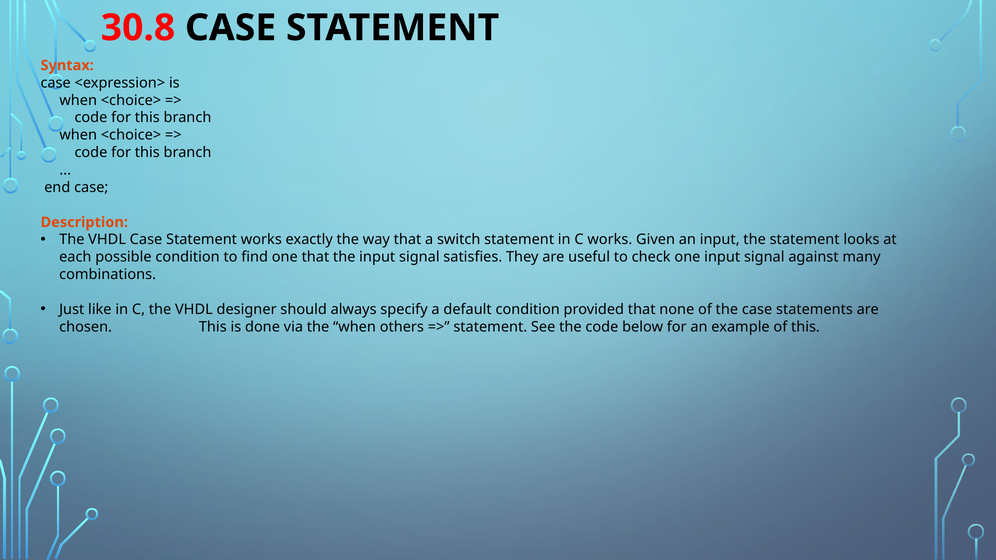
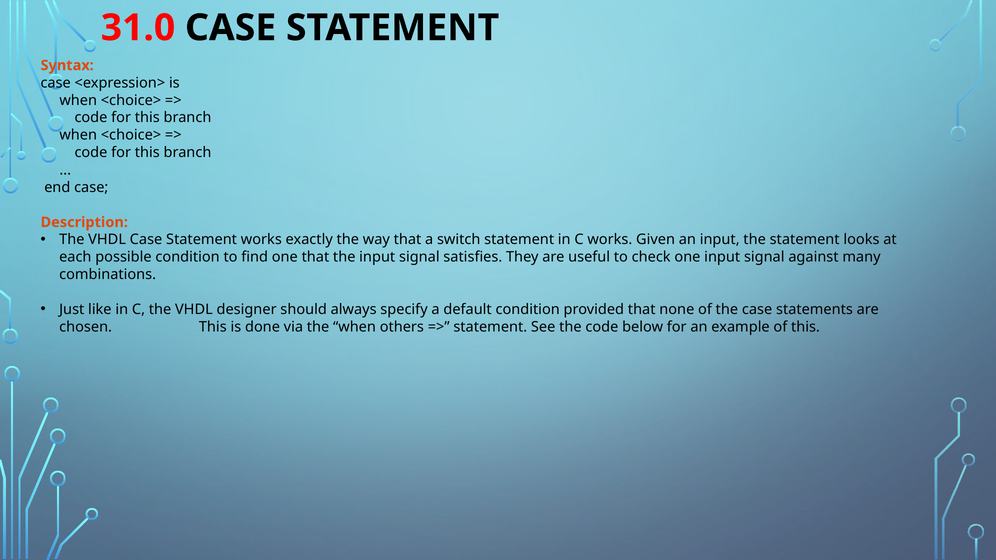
30.8: 30.8 -> 31.0 (138, 28)
